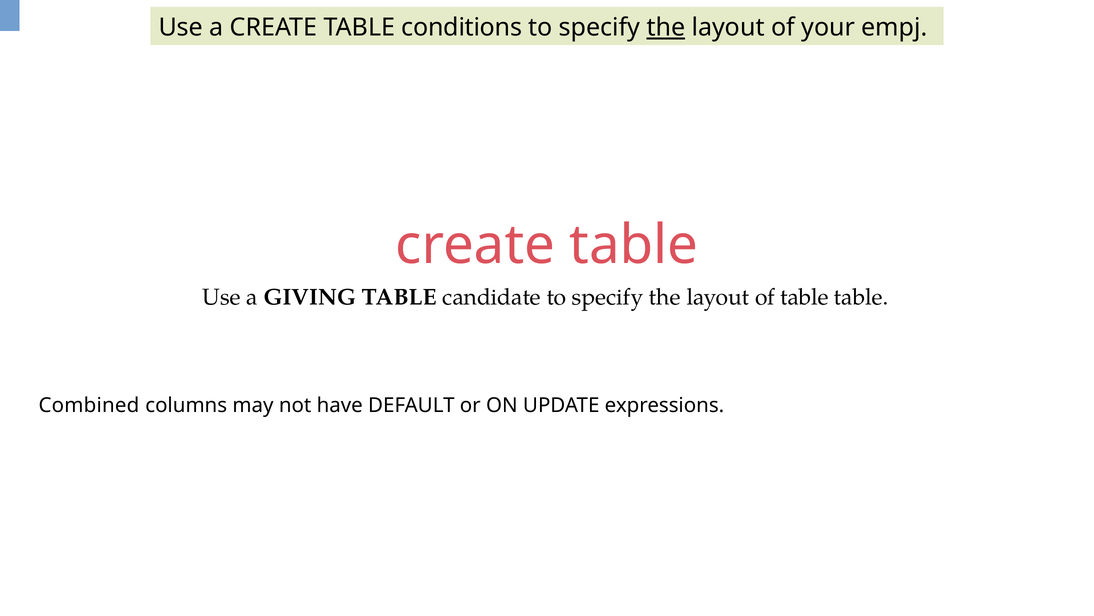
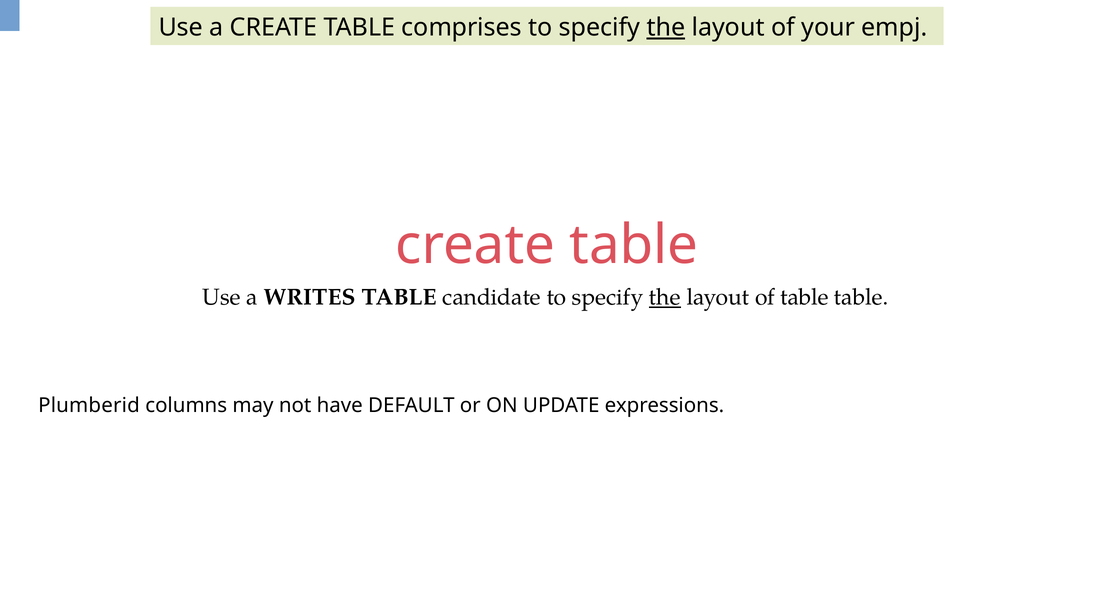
conditions: conditions -> comprises (462, 28)
GIVING: GIVING -> WRITES (310, 297)
the underline: none -> present (665, 297)
Combined: Combined -> Plumberid (89, 405)
